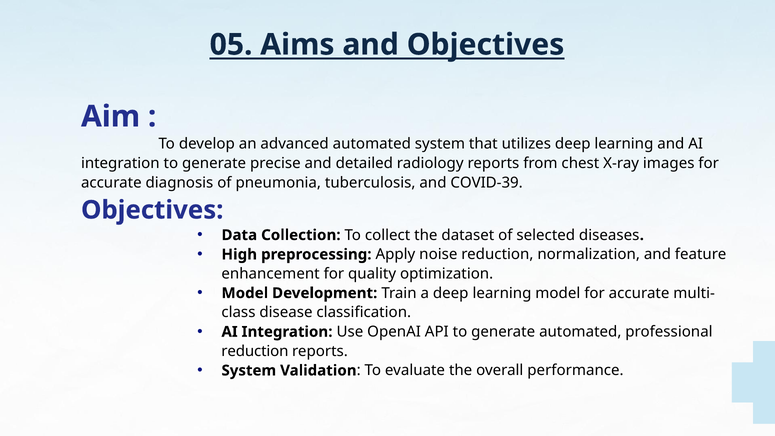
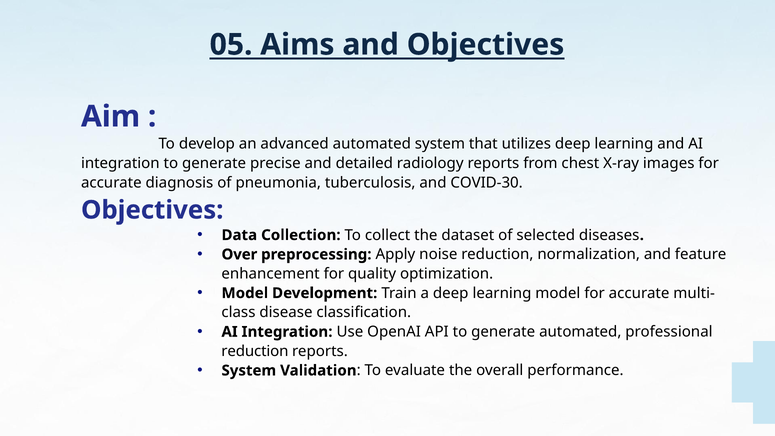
COVID-39: COVID-39 -> COVID-30 (487, 183)
High: High -> Over (239, 254)
